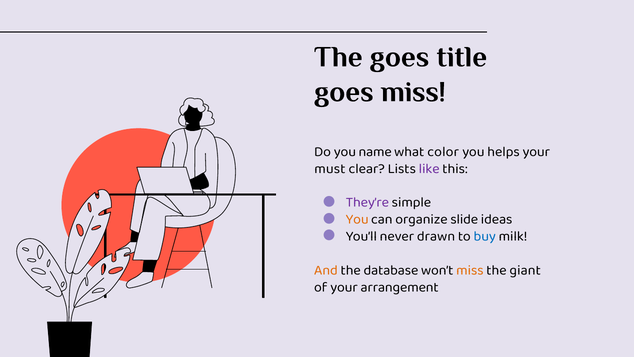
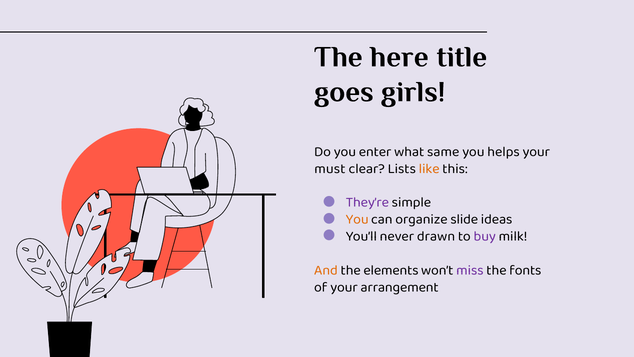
The goes: goes -> here (399, 57)
goes miss: miss -> girls (413, 92)
name: name -> enter (375, 151)
color: color -> same (443, 151)
like colour: purple -> orange (429, 168)
buy colour: blue -> purple (485, 236)
database: database -> elements (391, 270)
miss colour: orange -> purple (470, 270)
giant: giant -> fonts (525, 270)
